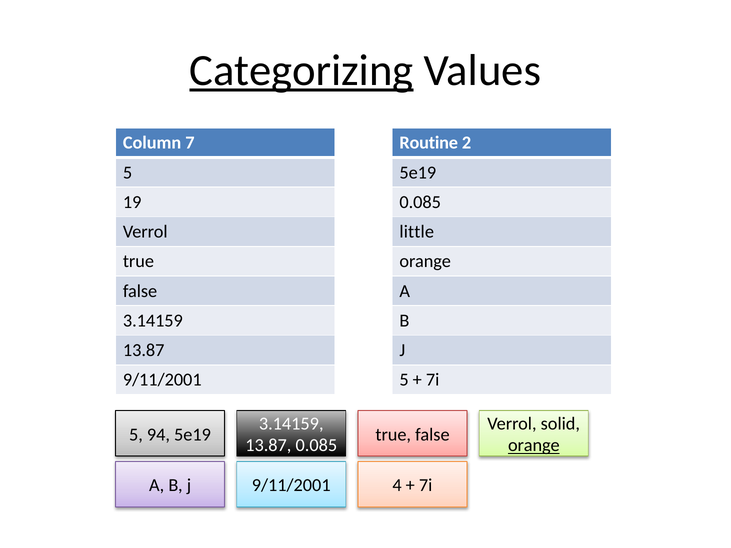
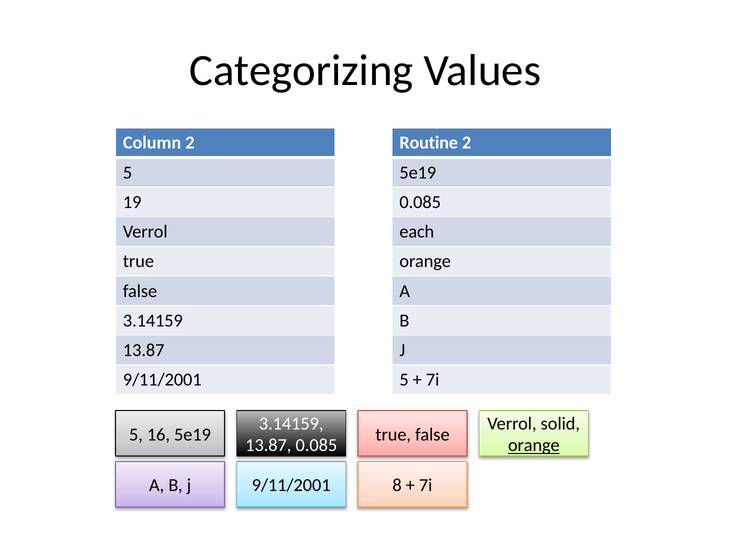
Categorizing underline: present -> none (301, 71)
Column 7: 7 -> 2 (190, 143)
little: little -> each (417, 232)
94: 94 -> 16 (158, 435)
4: 4 -> 8 (397, 486)
